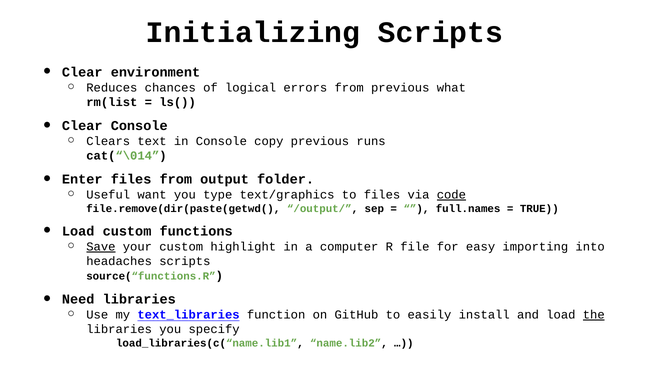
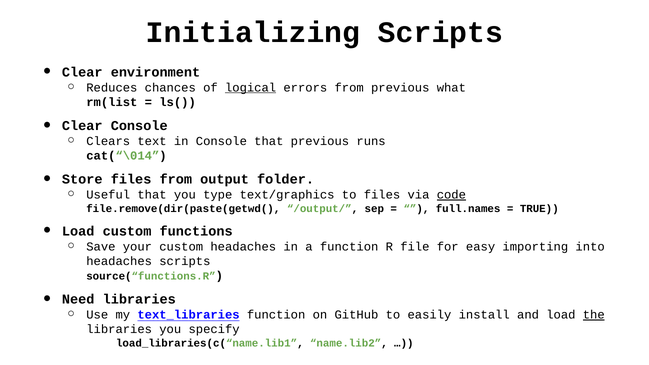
logical underline: none -> present (251, 88)
Console copy: copy -> that (269, 141)
Enter: Enter -> Store (82, 179)
Useful want: want -> that (152, 195)
Save underline: present -> none (101, 247)
custom highlight: highlight -> headaches (243, 247)
a computer: computer -> function (349, 247)
